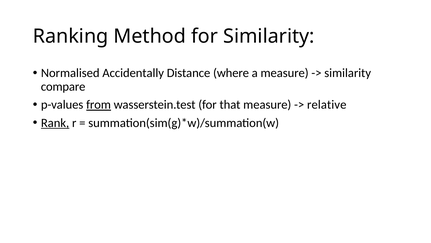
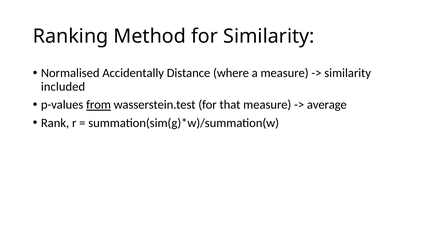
compare: compare -> included (63, 86)
relative: relative -> average (327, 105)
Rank underline: present -> none (55, 123)
